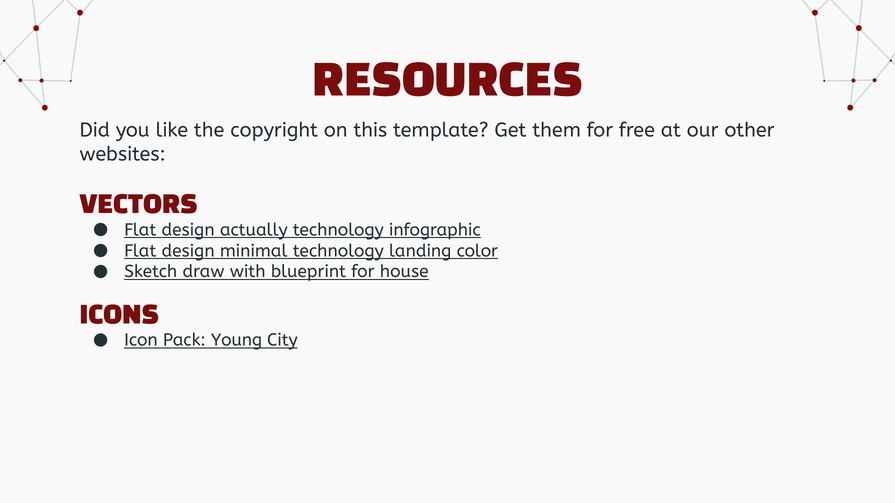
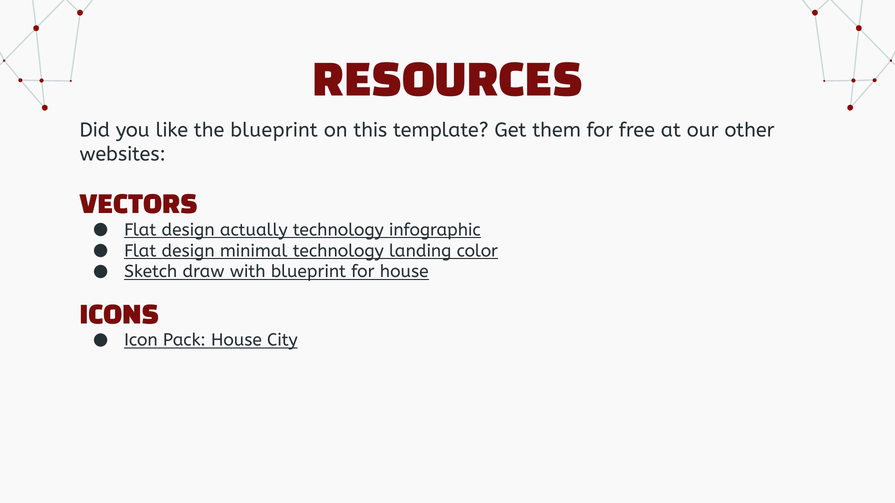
the copyright: copyright -> blueprint (274, 130)
Pack Young: Young -> House (236, 341)
